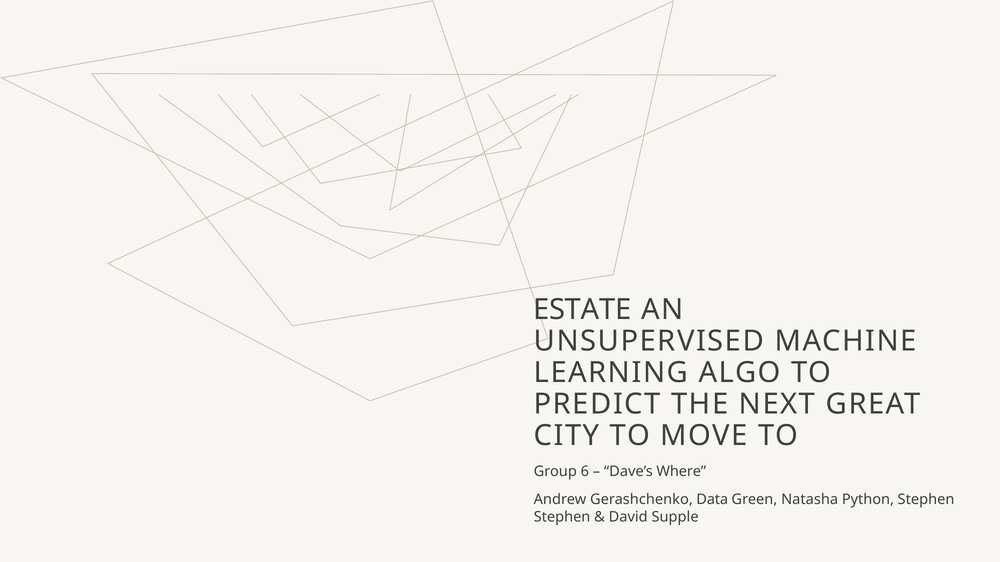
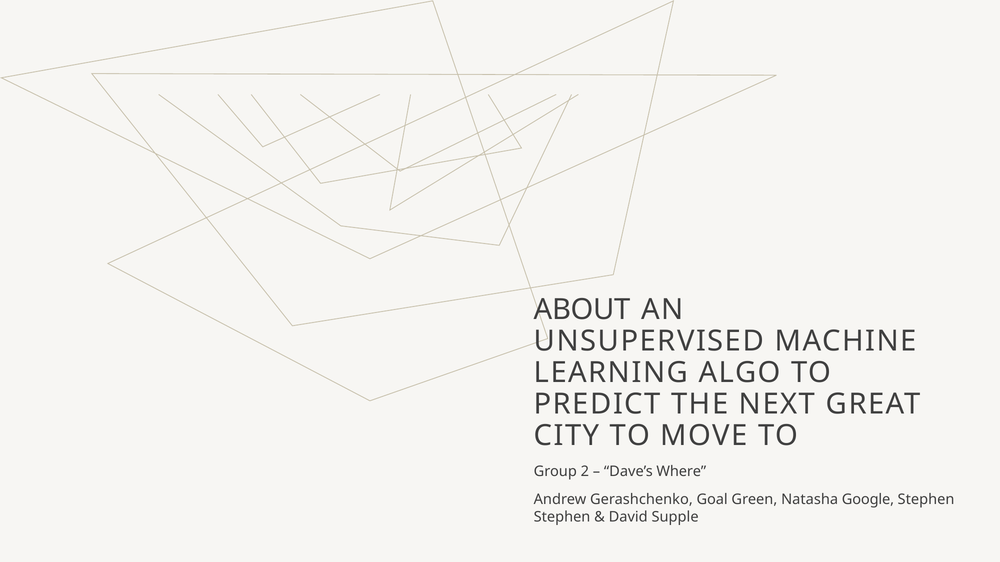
ESTATE: ESTATE -> ABOUT (582, 310)
6: 6 -> 2 (585, 472)
Data: Data -> Goal (712, 500)
Python: Python -> Google (868, 500)
